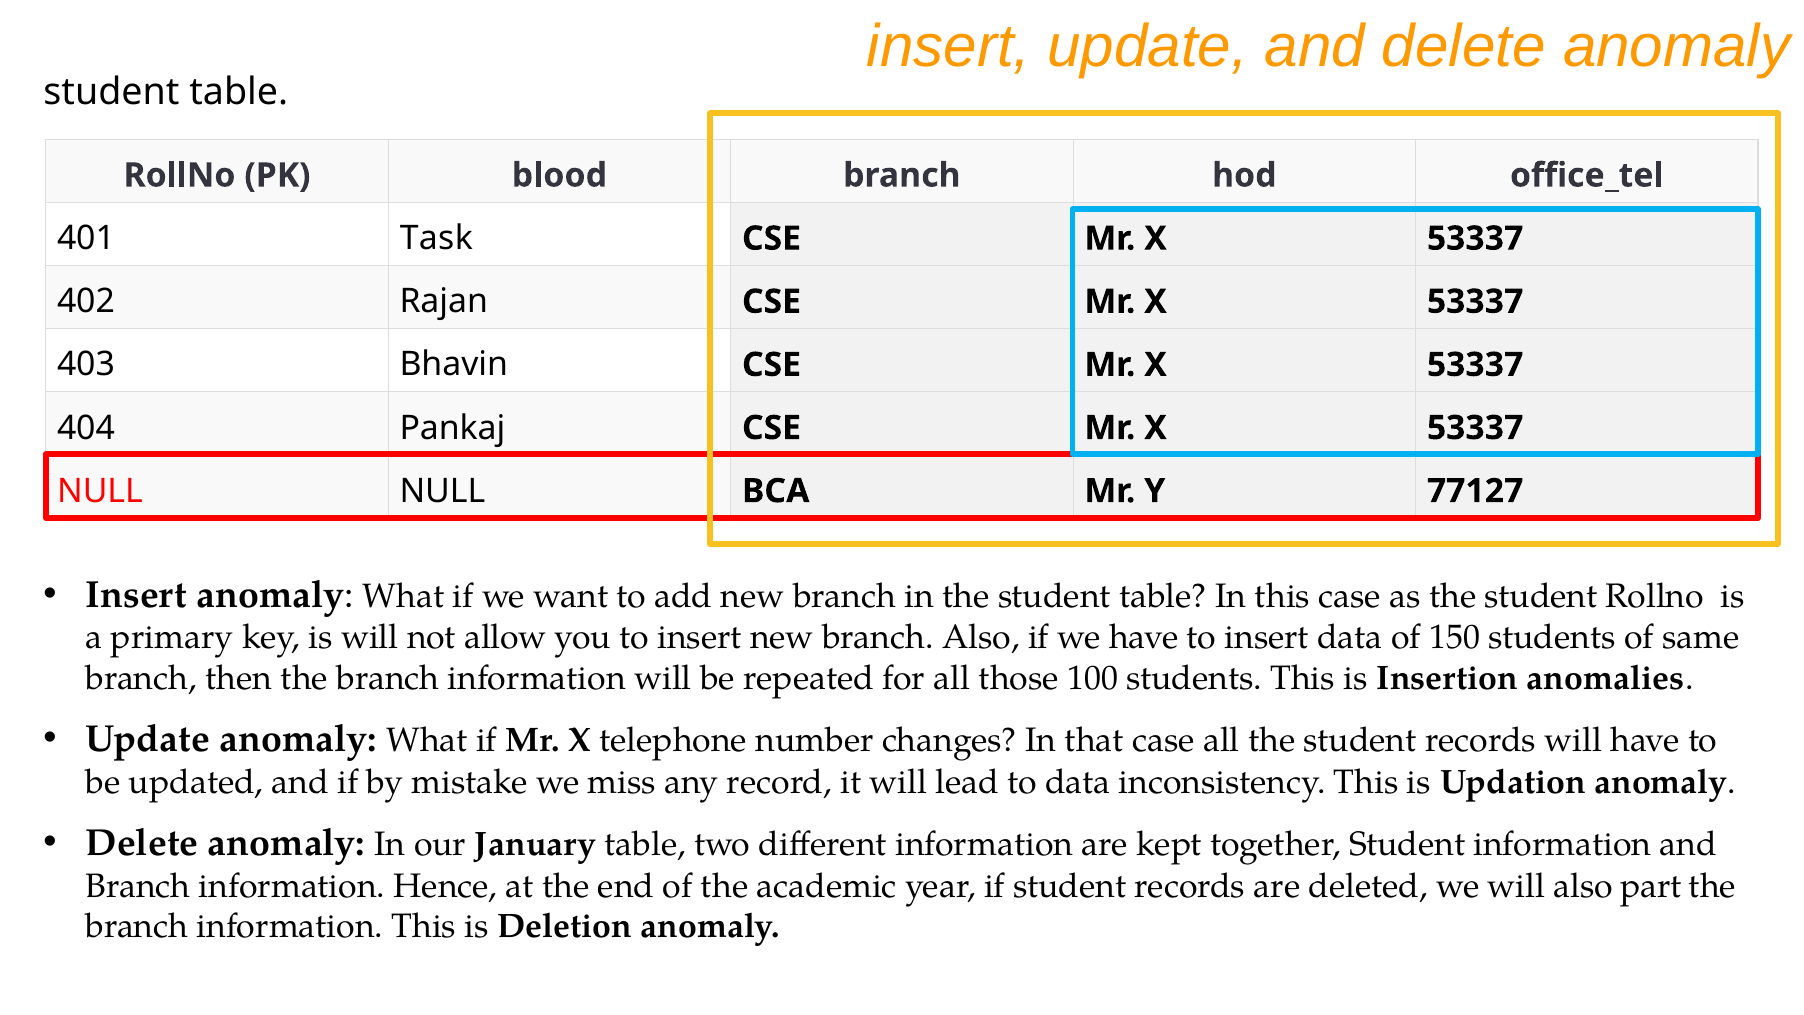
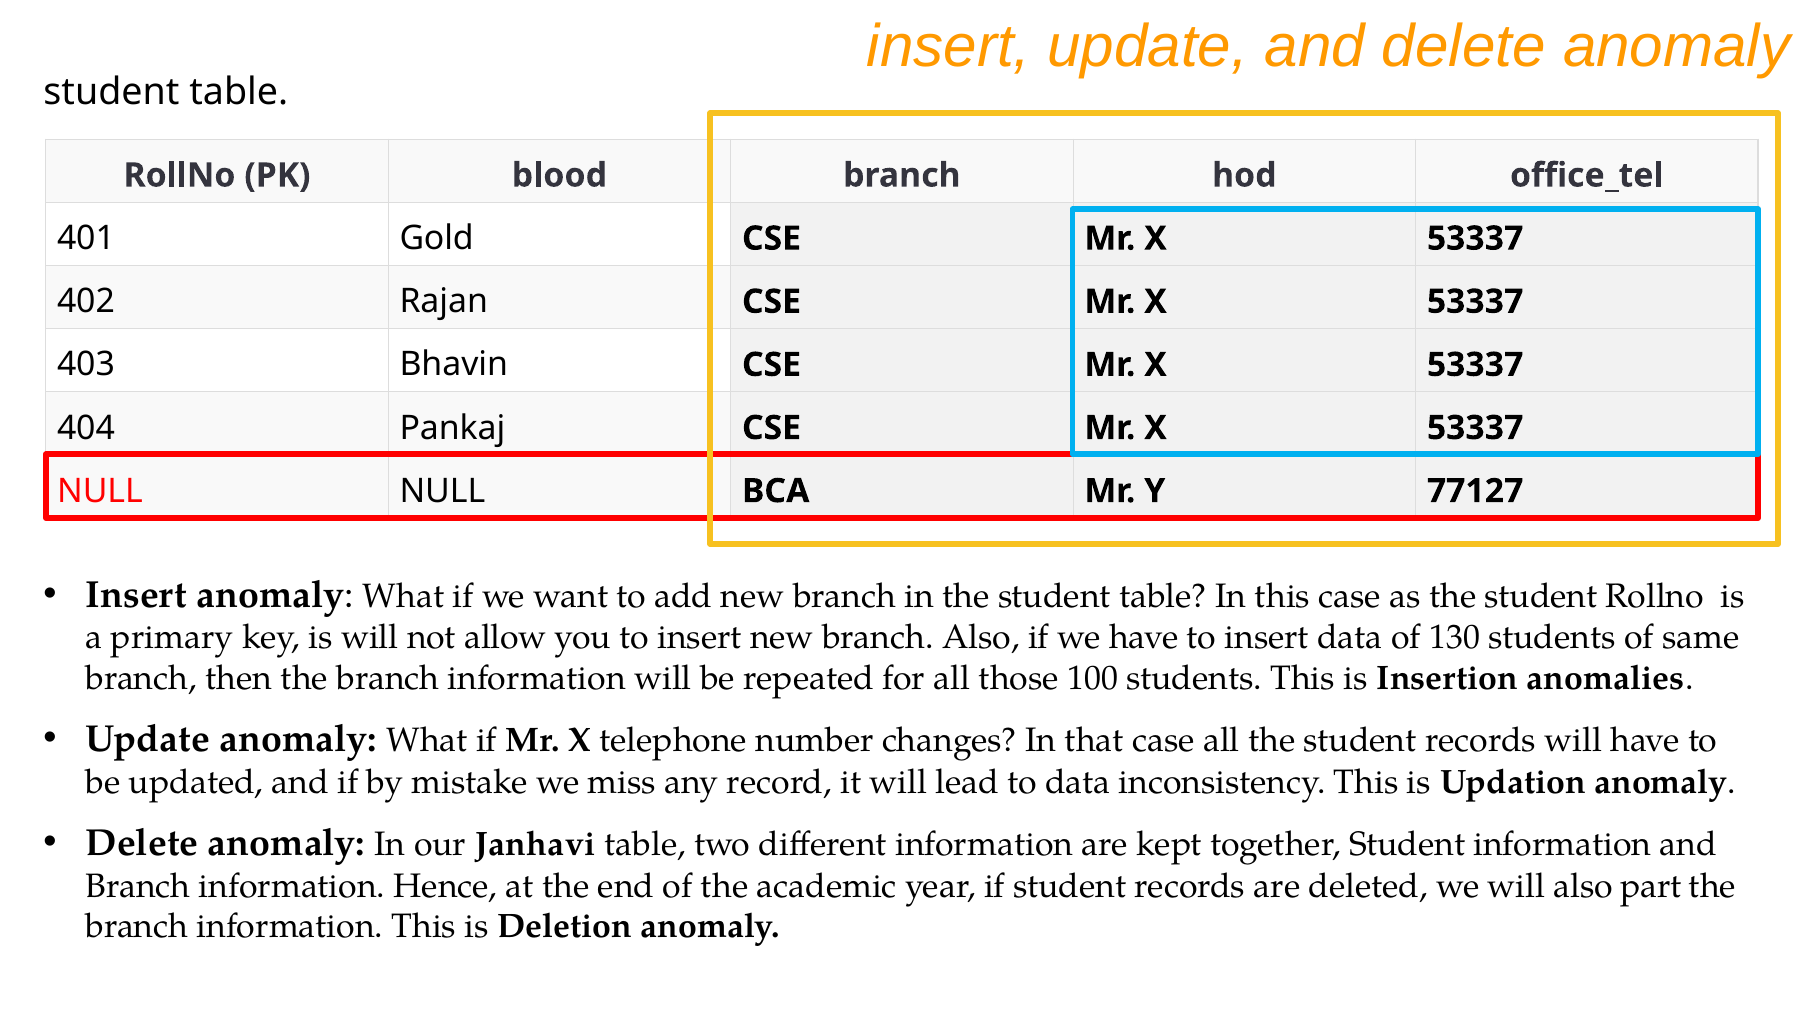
Task: Task -> Gold (437, 238)
150: 150 -> 130 (1455, 638)
January: January -> Janhavi (535, 844)
